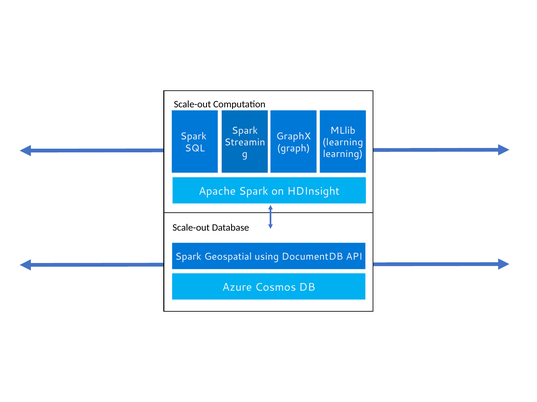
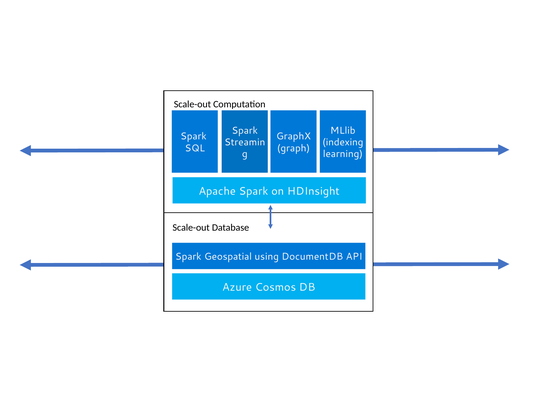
learning: learning -> indexing (343, 143)
